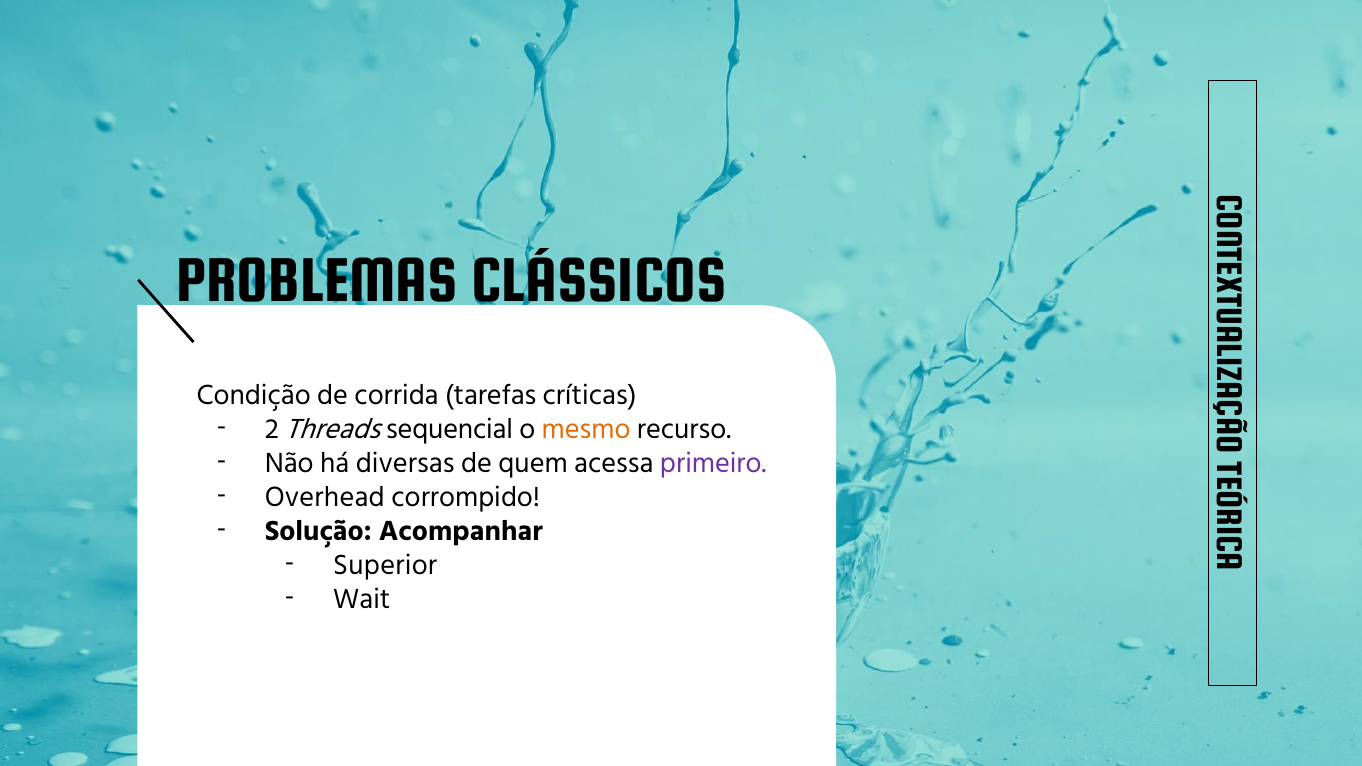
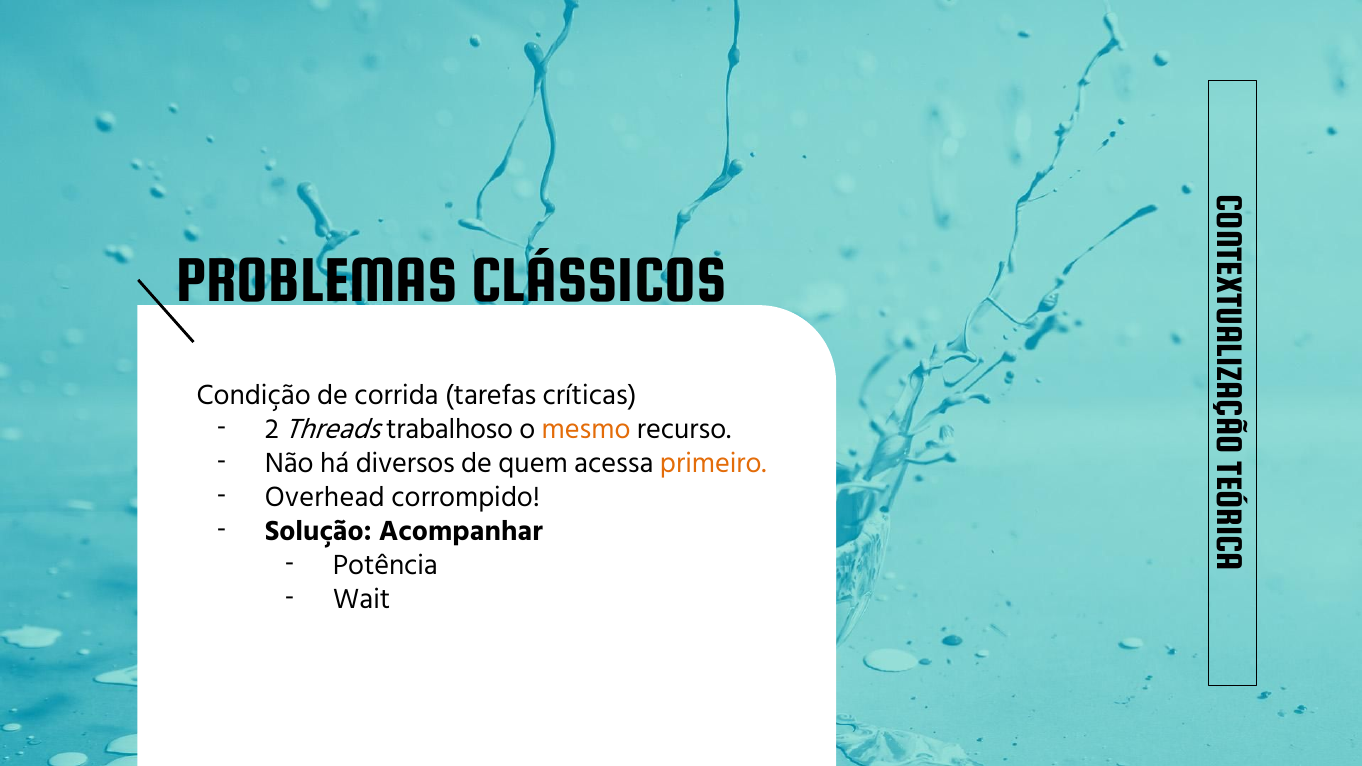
sequencial: sequencial -> trabalhoso (450, 429)
diversas: diversas -> diversos (405, 463)
primeiro colour: purple -> orange (713, 463)
Superior: Superior -> Potência (385, 565)
